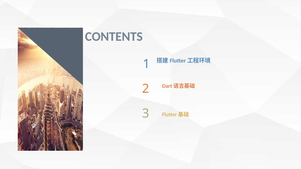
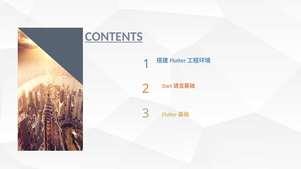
CONTENTS underline: none -> present (114, 37)
